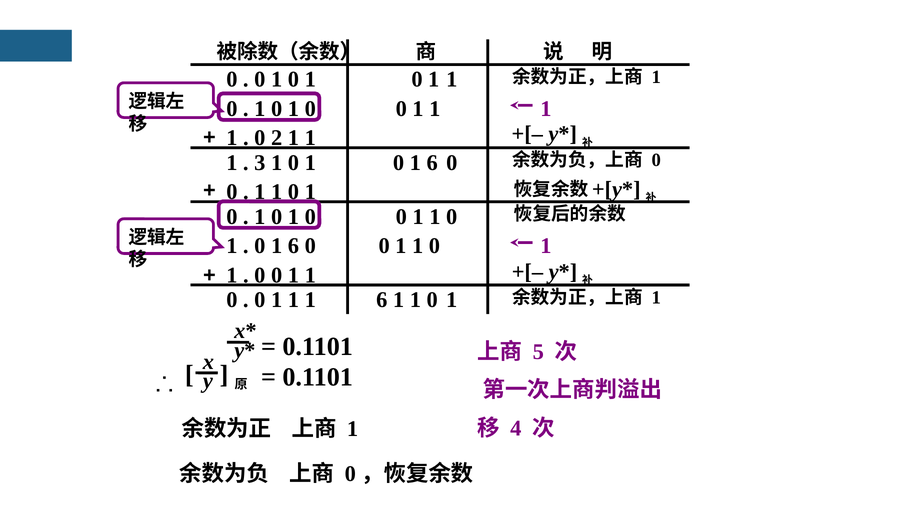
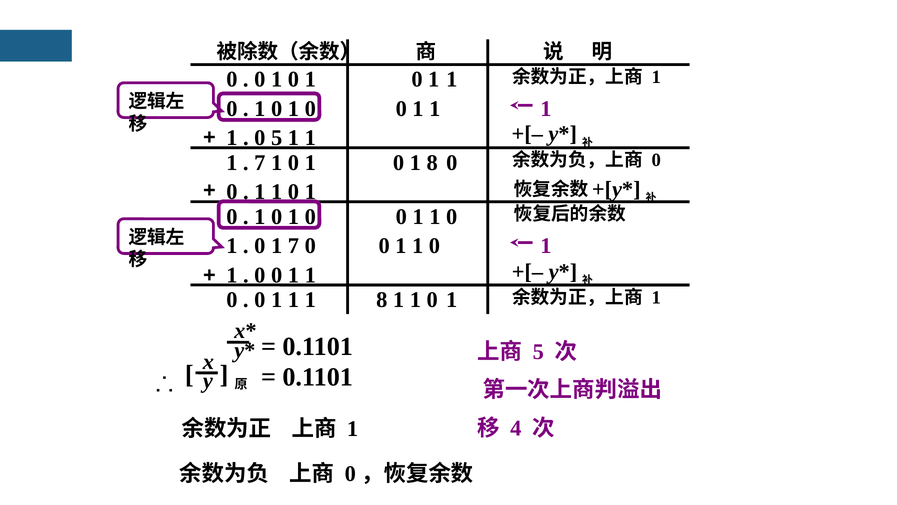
0 2: 2 -> 5 (277, 138)
3: 3 -> 7 (260, 163)
1 0 1 6: 6 -> 8 (432, 163)
6: 6 -> 7 (293, 246)
1 1 6: 6 -> 8 (382, 300)
